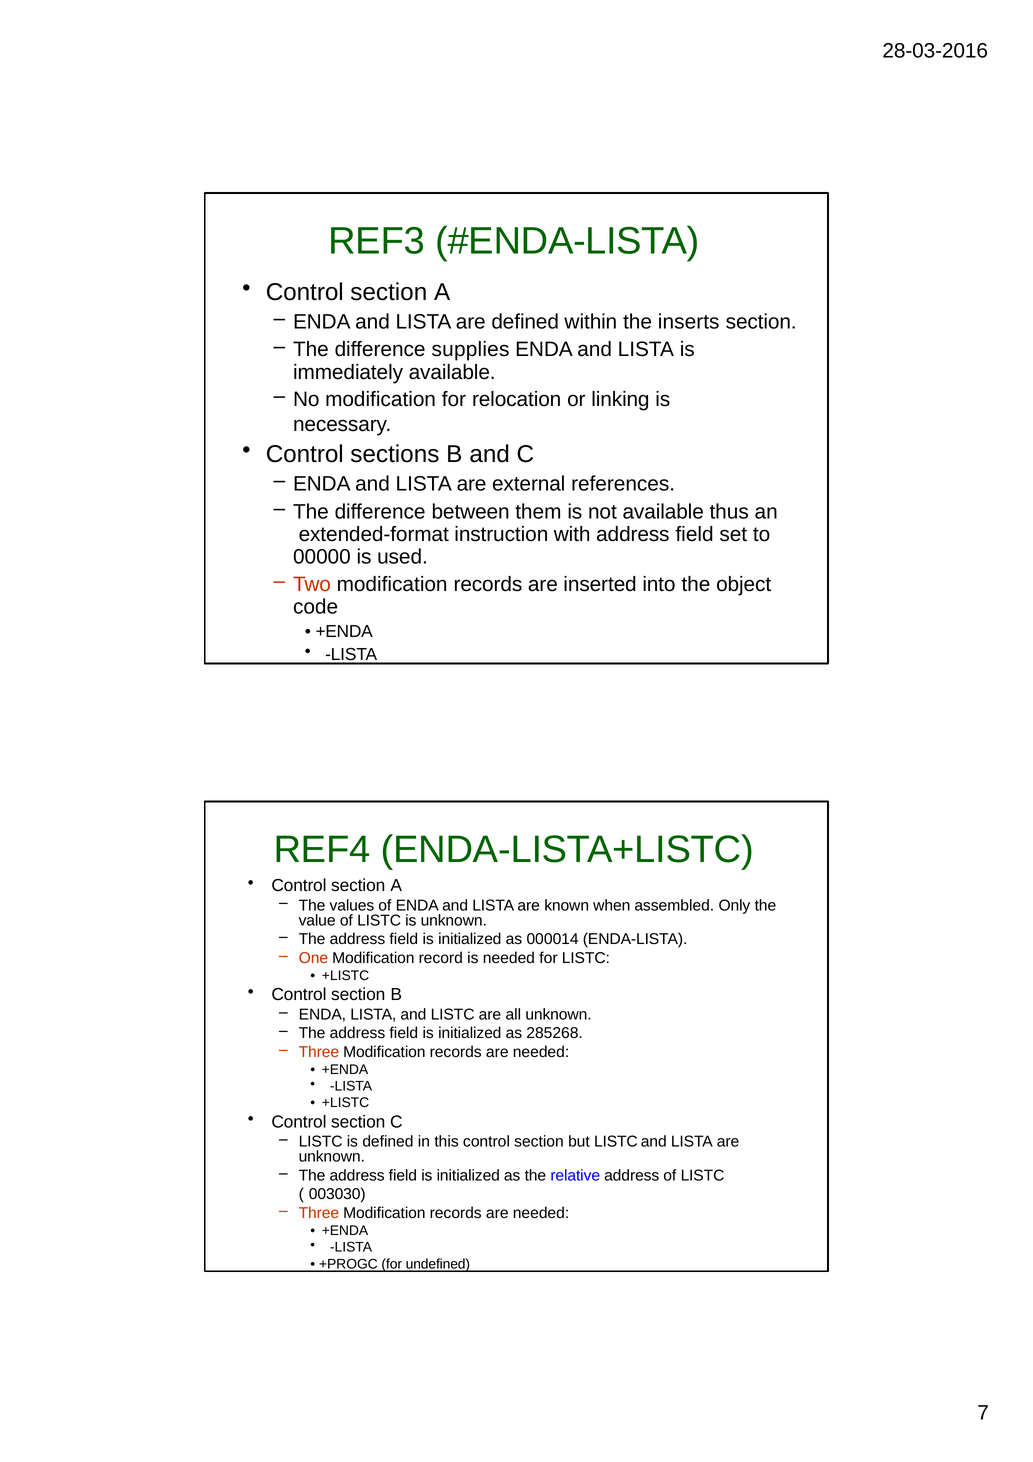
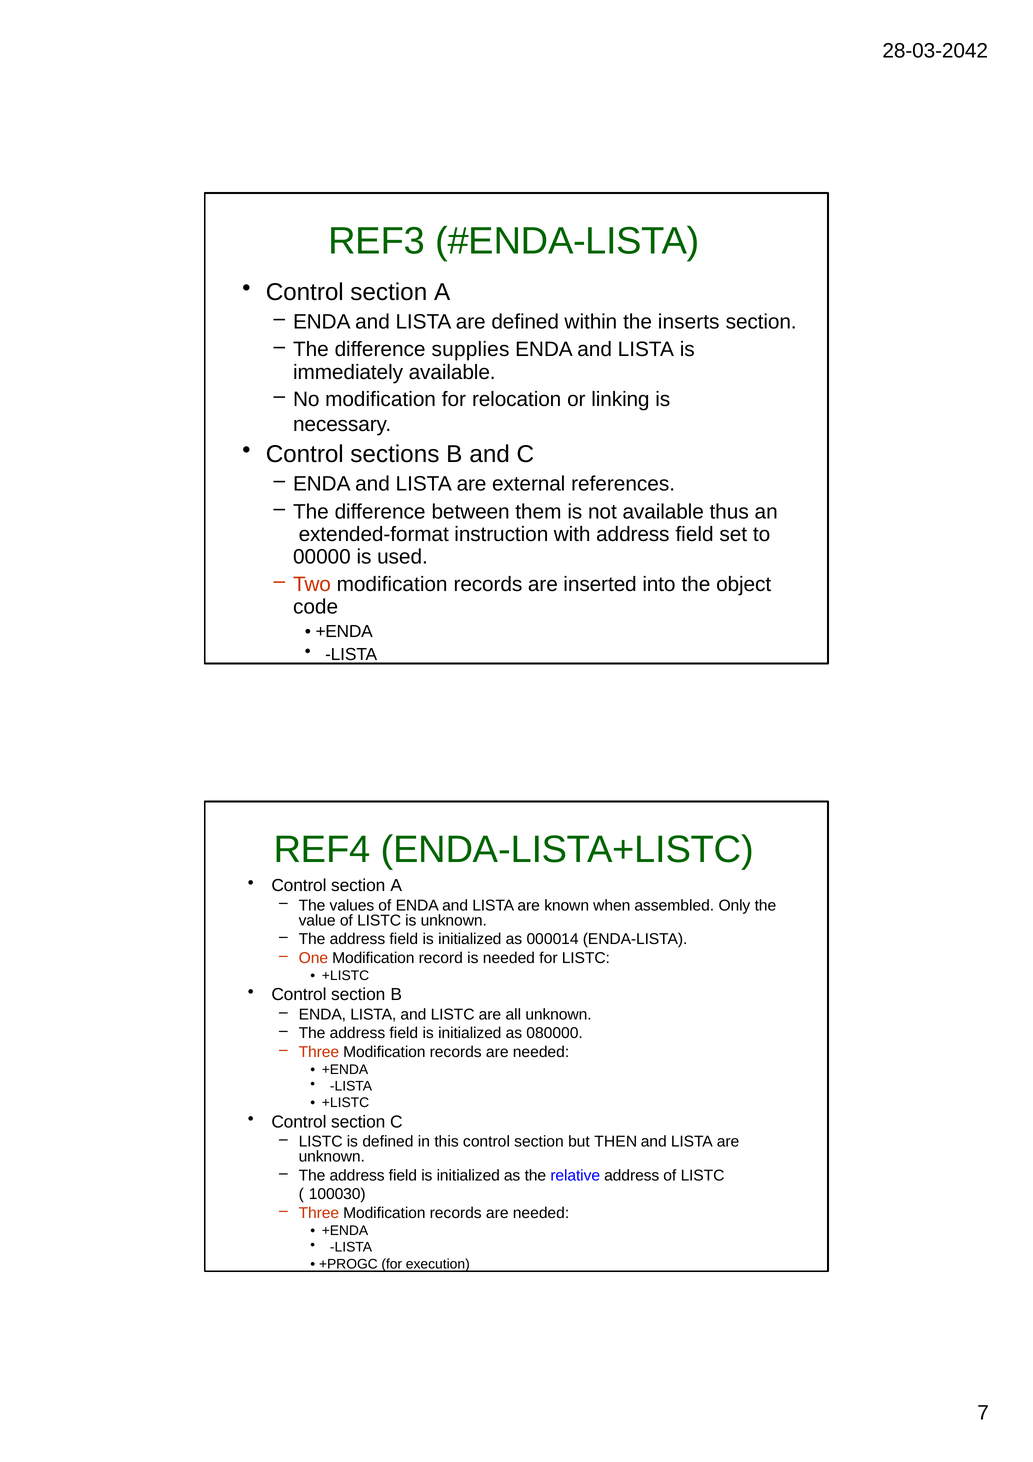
28-03-2016: 28-03-2016 -> 28-03-2042 (935, 51)
285268: 285268 -> 080000 (555, 1033)
but LISTC: LISTC -> THEN (616, 1142)
003030: 003030 -> 100030 (337, 1194)
undefined: undefined -> execution (438, 1264)
